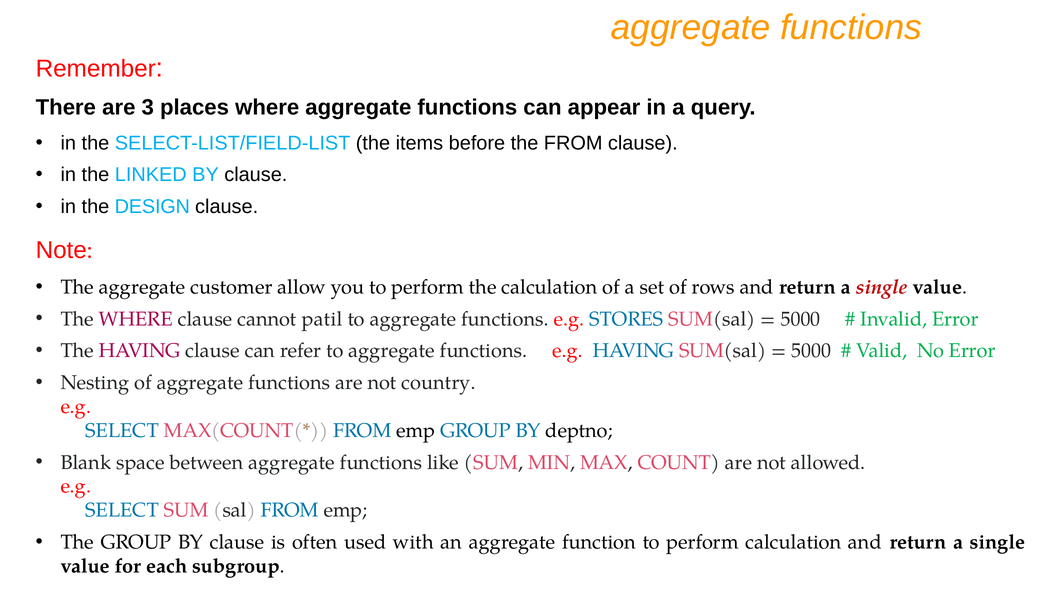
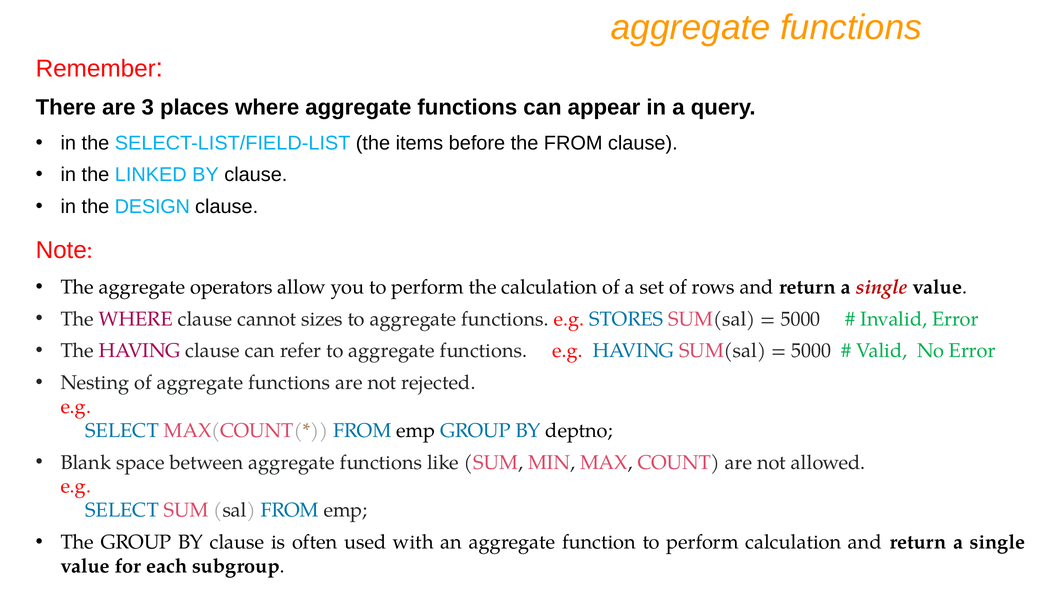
customer: customer -> operators (232, 287)
patil: patil -> sizes (322, 319)
country: country -> rejected (438, 383)
